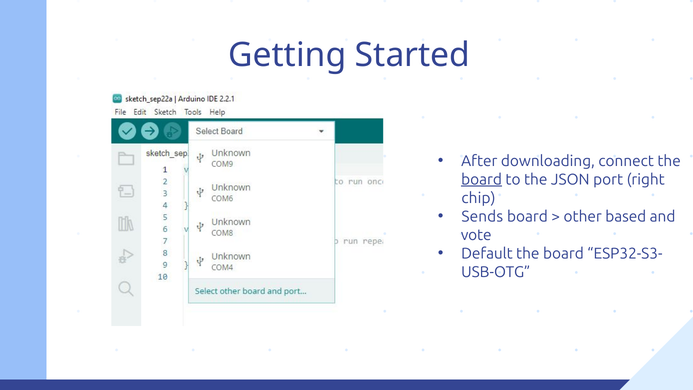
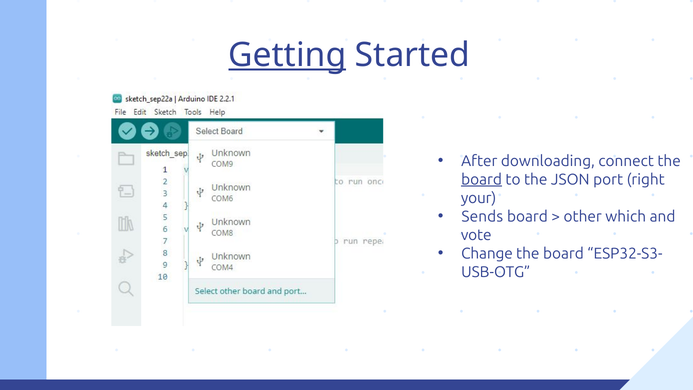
Getting underline: none -> present (287, 55)
chip: chip -> your (479, 198)
based: based -> which (626, 216)
Default: Default -> Change (487, 253)
